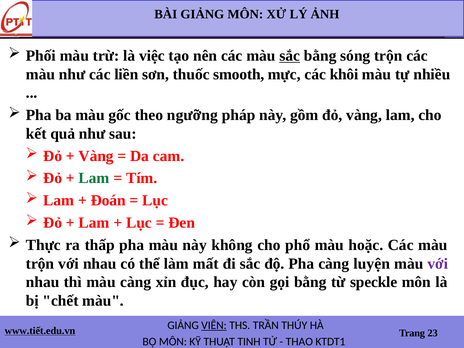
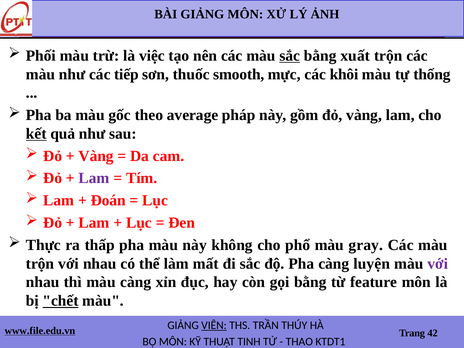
sóng: sóng -> xuất (355, 56)
liền: liền -> tiếp (126, 74)
nhiều: nhiều -> thống (432, 74)
ngưỡng: ngưỡng -> average (193, 115)
kết underline: none -> present (36, 134)
Lam colour: green -> purple (94, 178)
hoặc: hoặc -> gray (366, 245)
speckle: speckle -> feature (374, 282)
chết underline: none -> present (60, 301)
www.tiết.edu.vn: www.tiết.edu.vn -> www.file.edu.vn (40, 331)
23: 23 -> 42 (433, 333)
